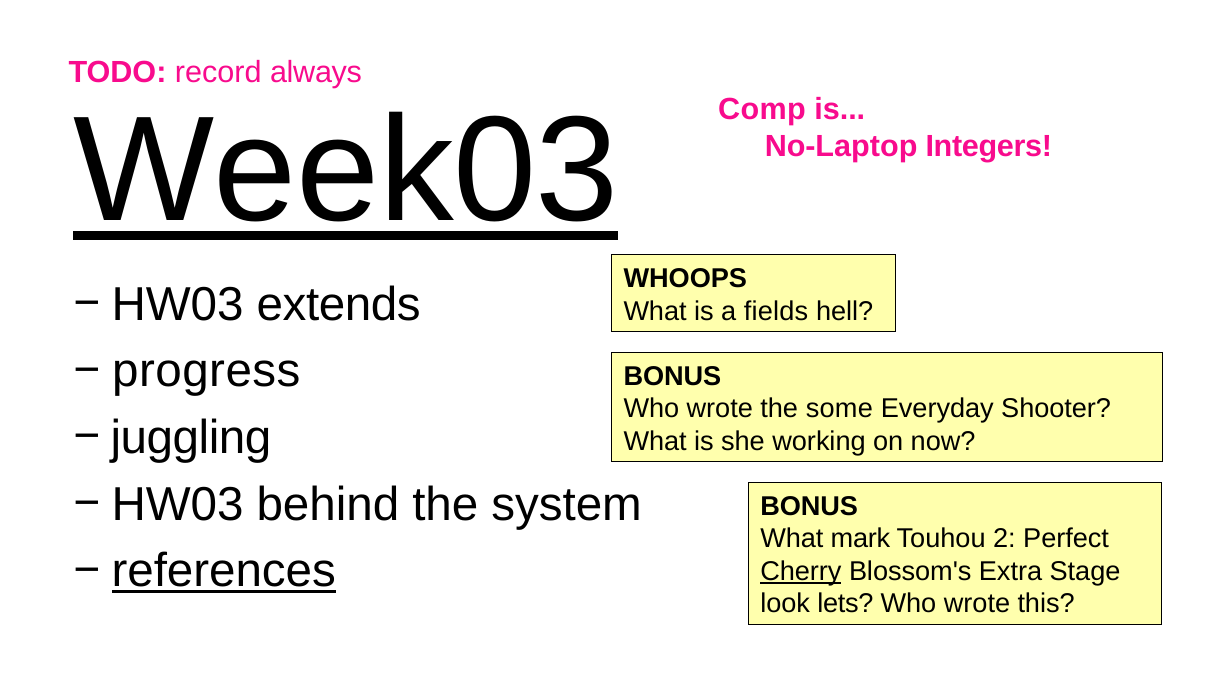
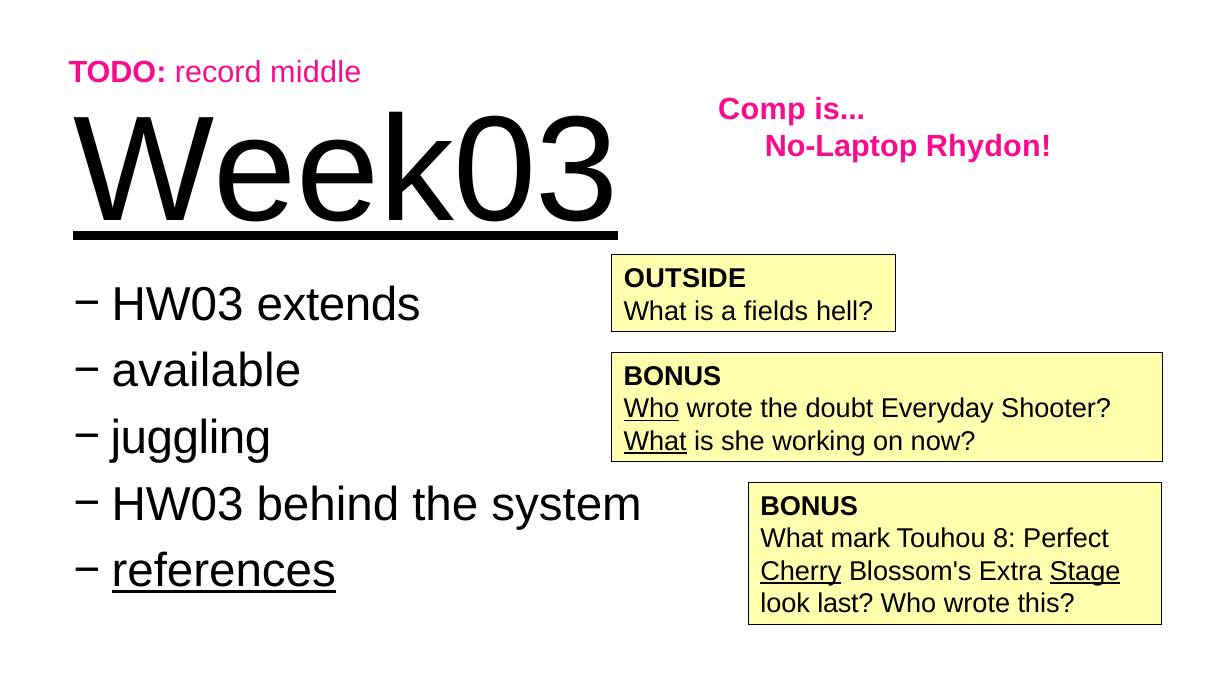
always: always -> middle (316, 72)
Integers: Integers -> Rhydon (989, 146)
WHOOPS: WHOOPS -> OUTSIDE (685, 279)
progress: progress -> available (206, 371)
Who underline: none -> present (651, 409)
some: some -> doubt (839, 409)
What underline: none -> present (655, 441)
2: 2 -> 8 (1004, 539)
Stage underline: none -> present (1085, 571)
lets: lets -> last (845, 604)
